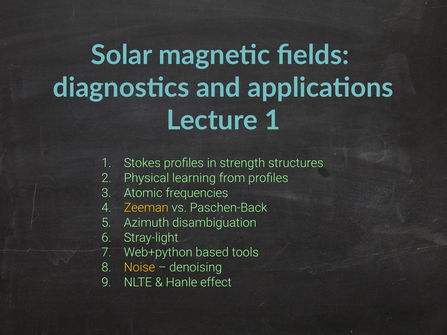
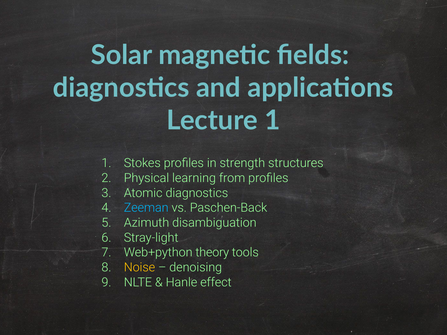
Atomic frequencies: frequencies -> diagnostics (197, 193)
Zeeman colour: yellow -> light blue (146, 208)
based: based -> theory (212, 253)
